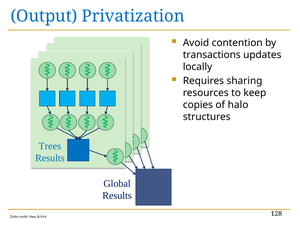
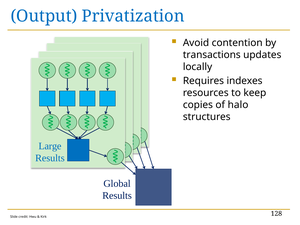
sharing: sharing -> indexes (245, 81)
Trees: Trees -> Large (50, 146)
